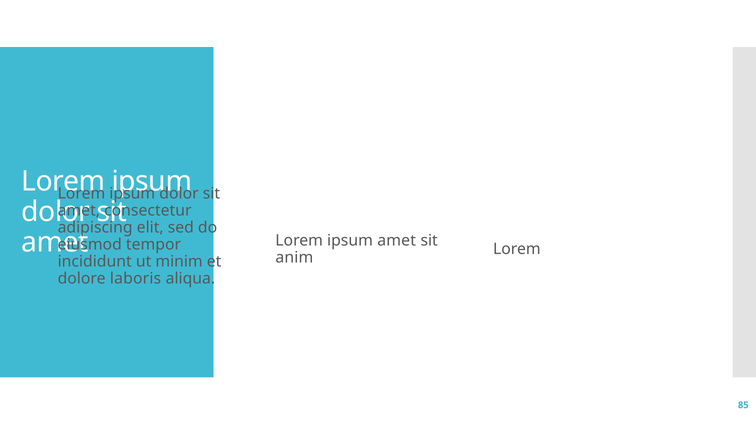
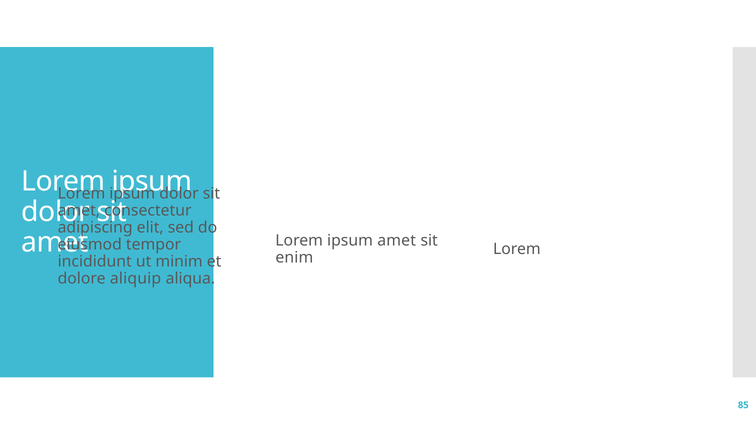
anim: anim -> enim (294, 258)
laboris: laboris -> aliquip (136, 279)
